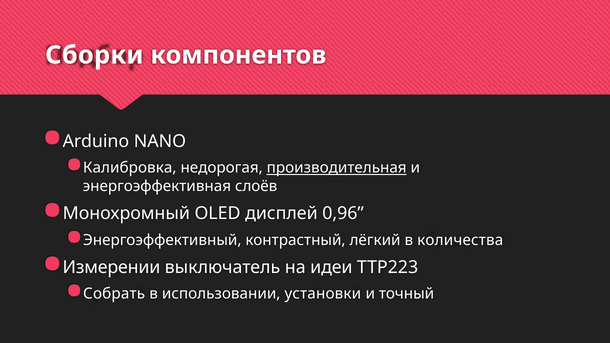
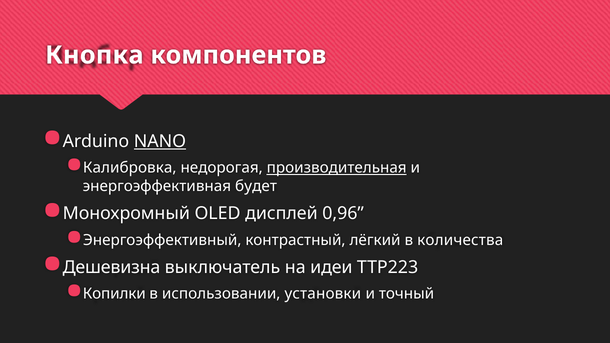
Сборки: Сборки -> Кнопка (94, 55)
NANO underline: none -> present (160, 141)
слоёв: слоёв -> будет (256, 186)
Измерении: Измерении -> Дешевизна (112, 268)
Собрать: Собрать -> Копилки (114, 294)
